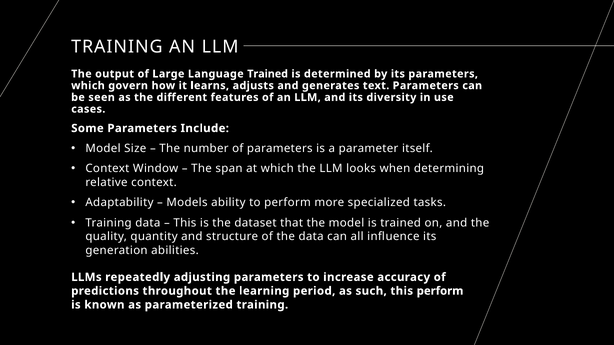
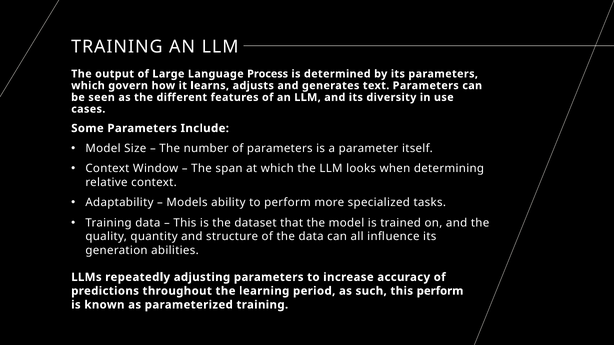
Language Trained: Trained -> Process (268, 74)
